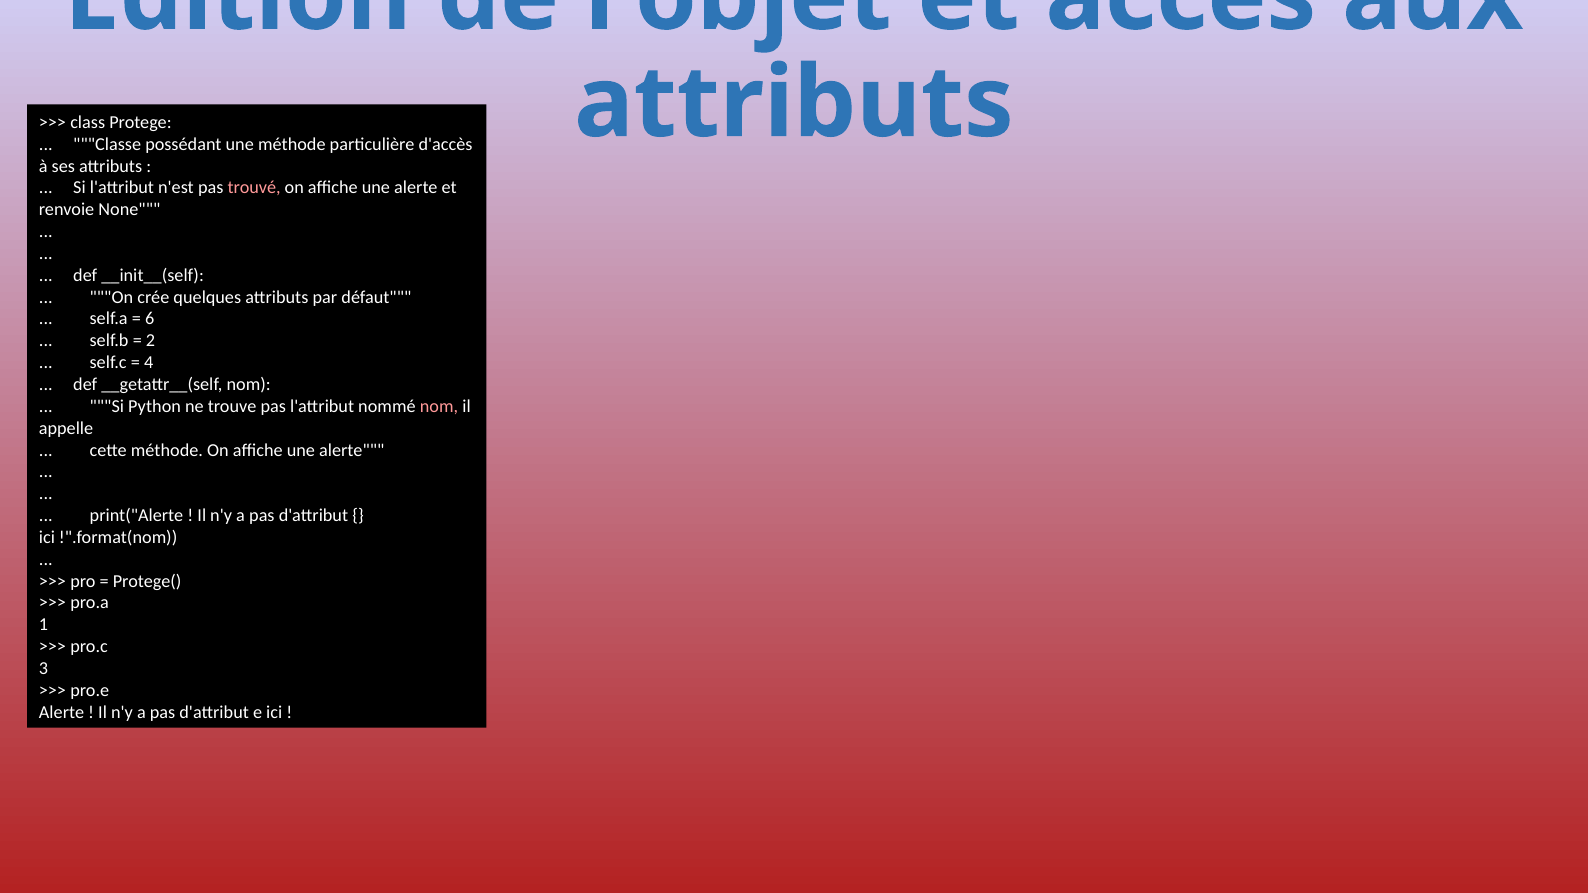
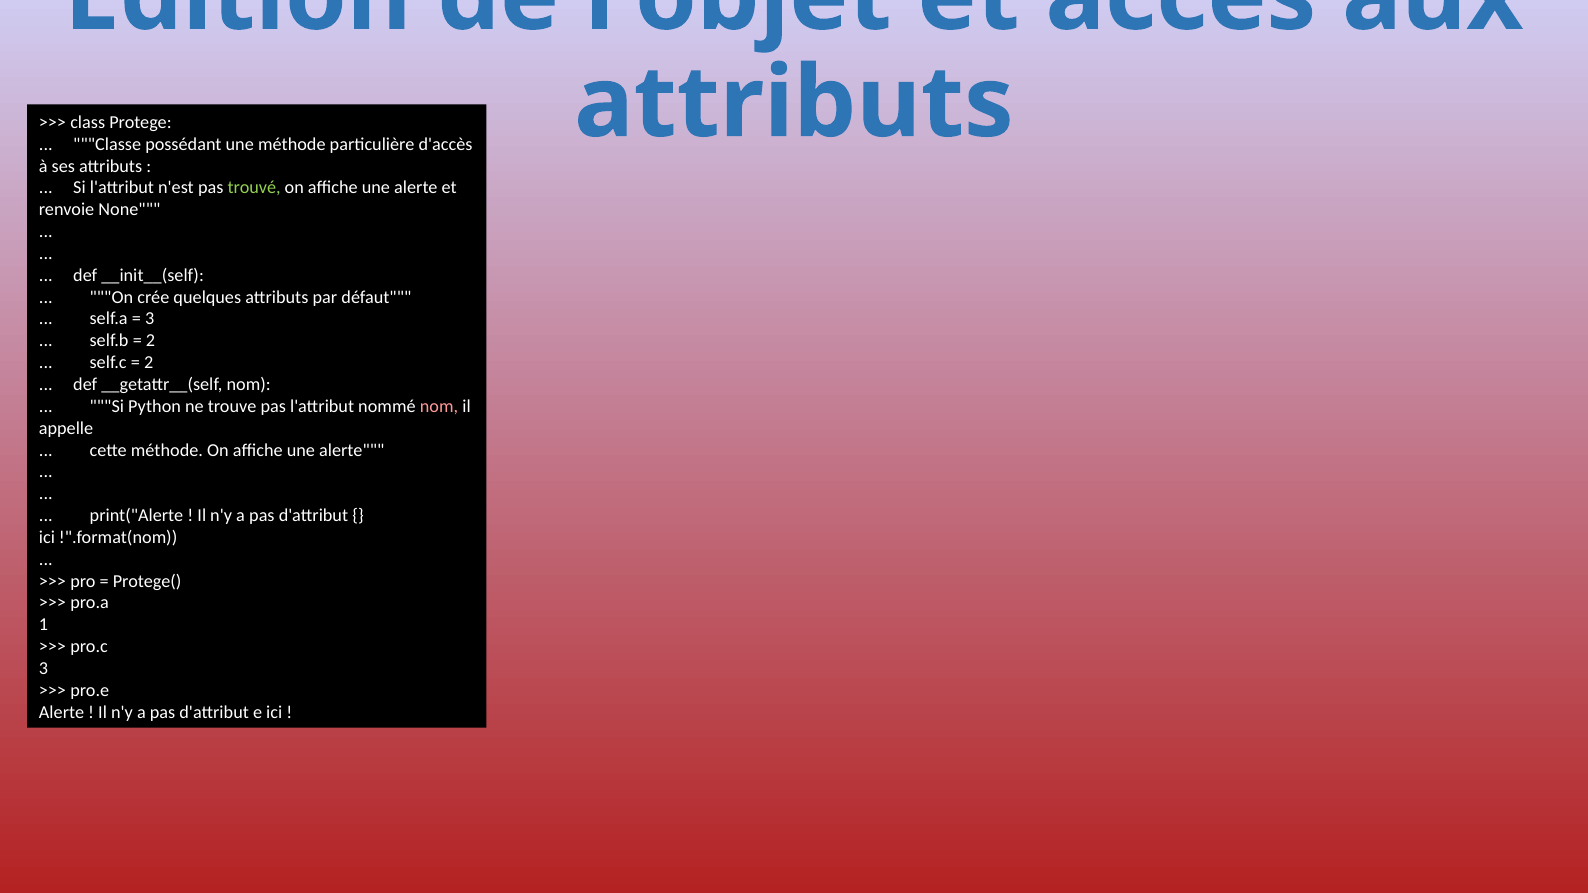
trouvé colour: pink -> light green (254, 188)
6: 6 -> 3 (150, 319)
4: 4 -> 2 (149, 363)
